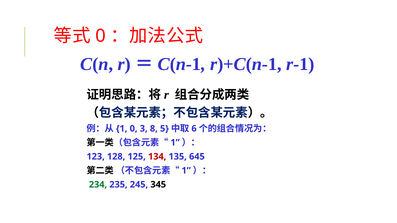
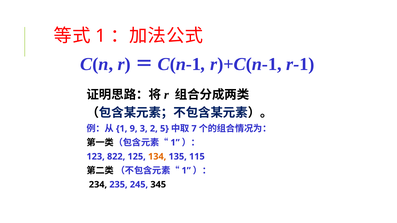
0: 0 -> 1 (101, 36)
0: 0 -> 9 (134, 129)
8: 8 -> 2 (154, 129)
6: 6 -> 7 (194, 129)
128: 128 -> 822 (116, 157)
134 colour: red -> orange (157, 157)
645: 645 -> 115 (197, 157)
234 colour: green -> black (98, 185)
